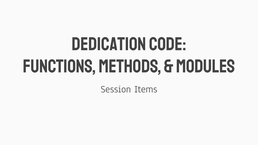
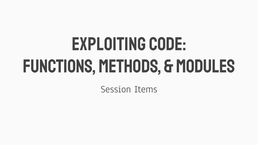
Dedication: Dedication -> Exploiting (109, 44)
